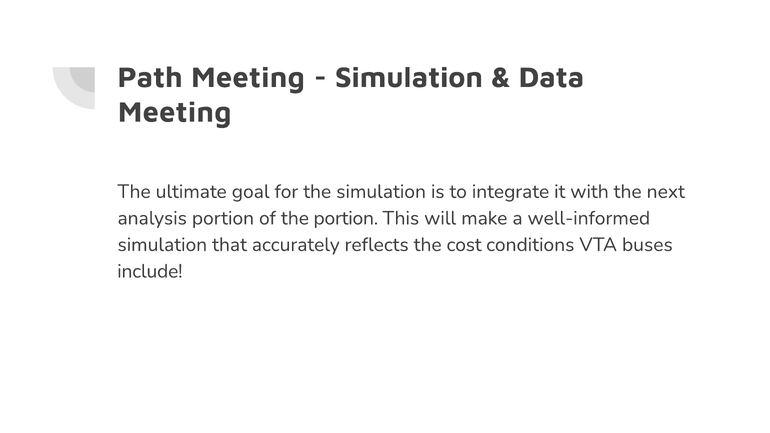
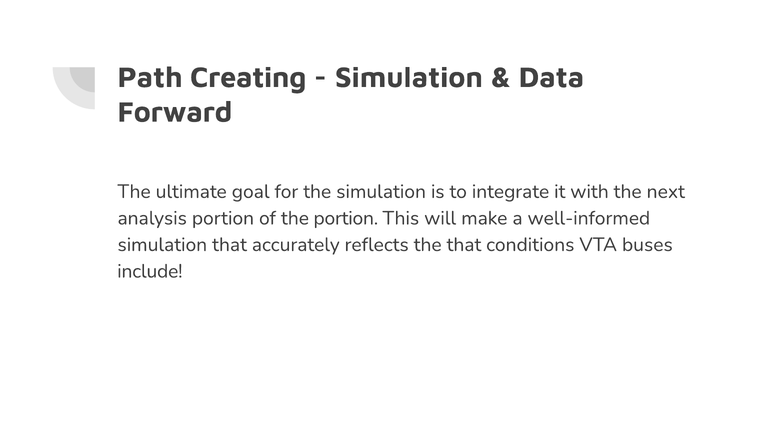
Path Meeting: Meeting -> Creating (248, 77)
Meeting: Meeting -> Forward (175, 112)
the cost: cost -> that (464, 245)
